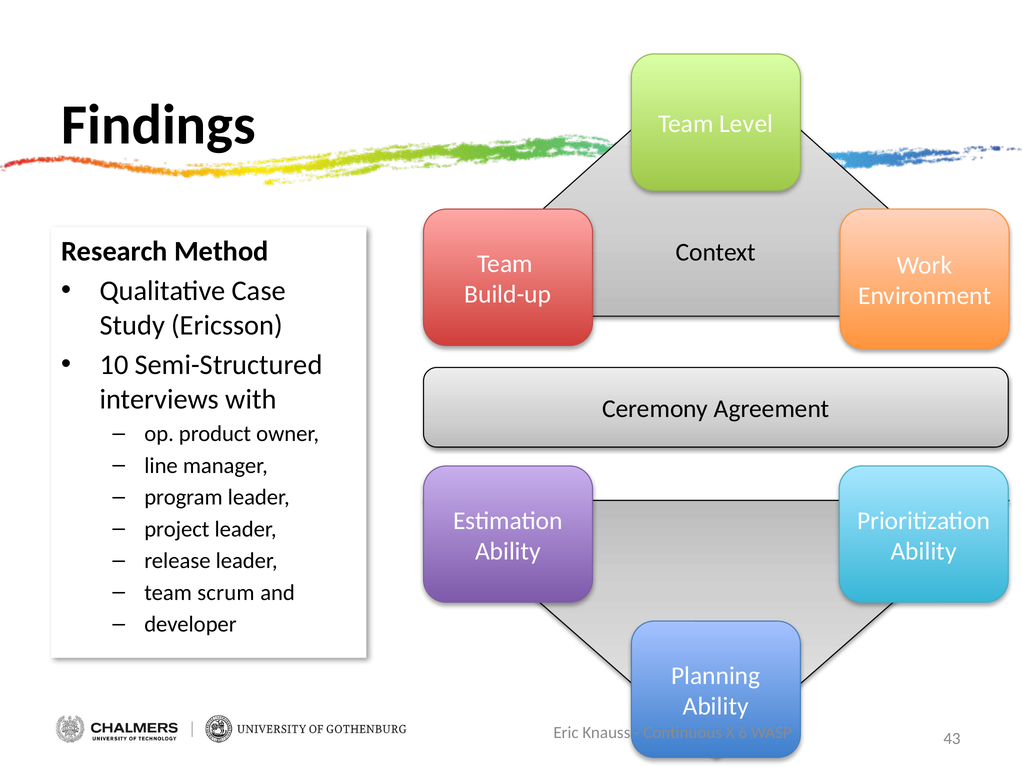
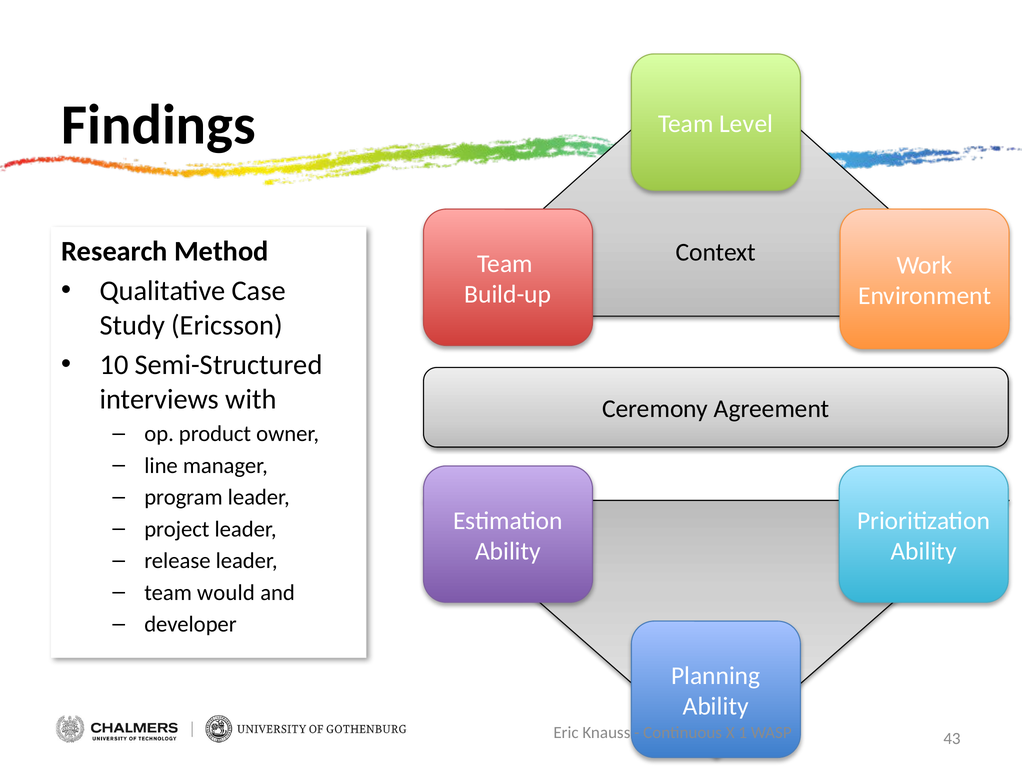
scrum: scrum -> would (226, 592)
6: 6 -> 1 (743, 732)
